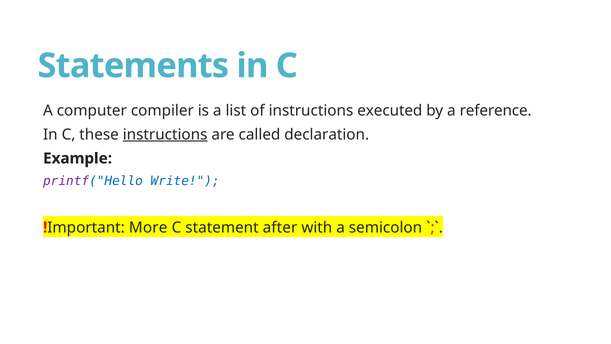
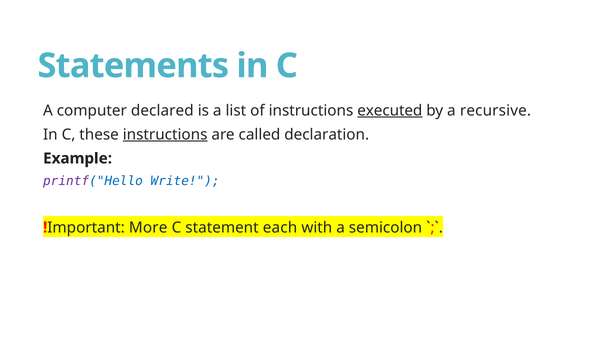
compiler: compiler -> declared (162, 111)
executed underline: none -> present (390, 111)
reference: reference -> recursive (495, 111)
after: after -> each (280, 227)
